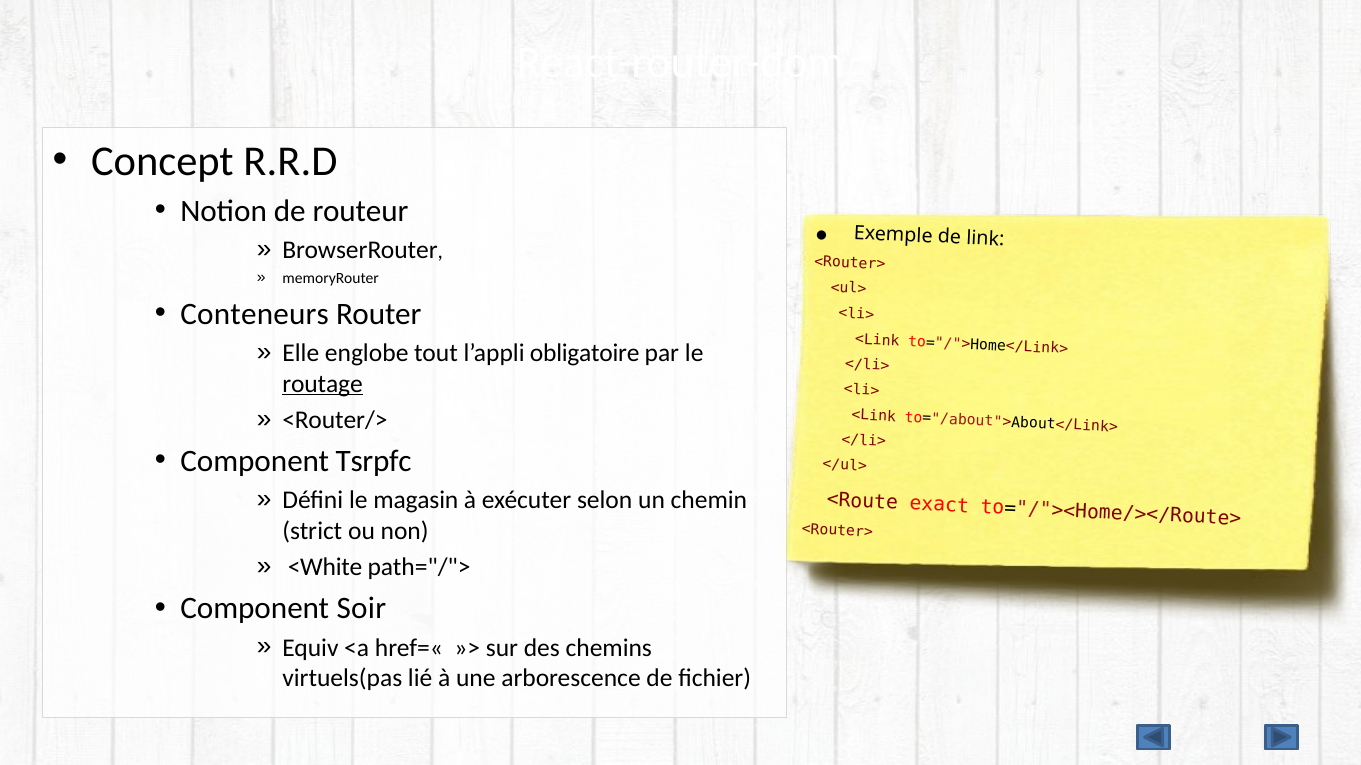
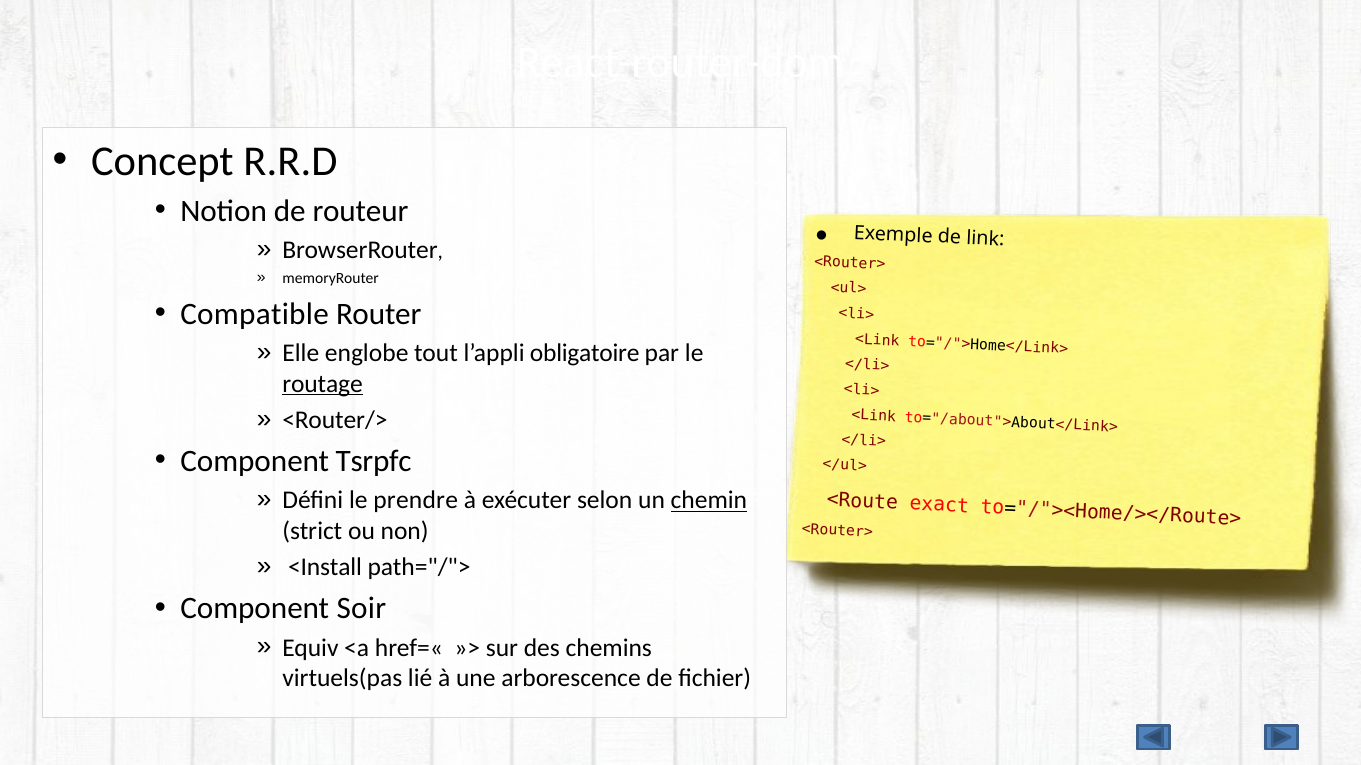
Conteneurs: Conteneurs -> Compatible (255, 314)
magasin: magasin -> prendre (416, 501)
chemin underline: none -> present (709, 501)
<White: <White -> <Install (325, 568)
